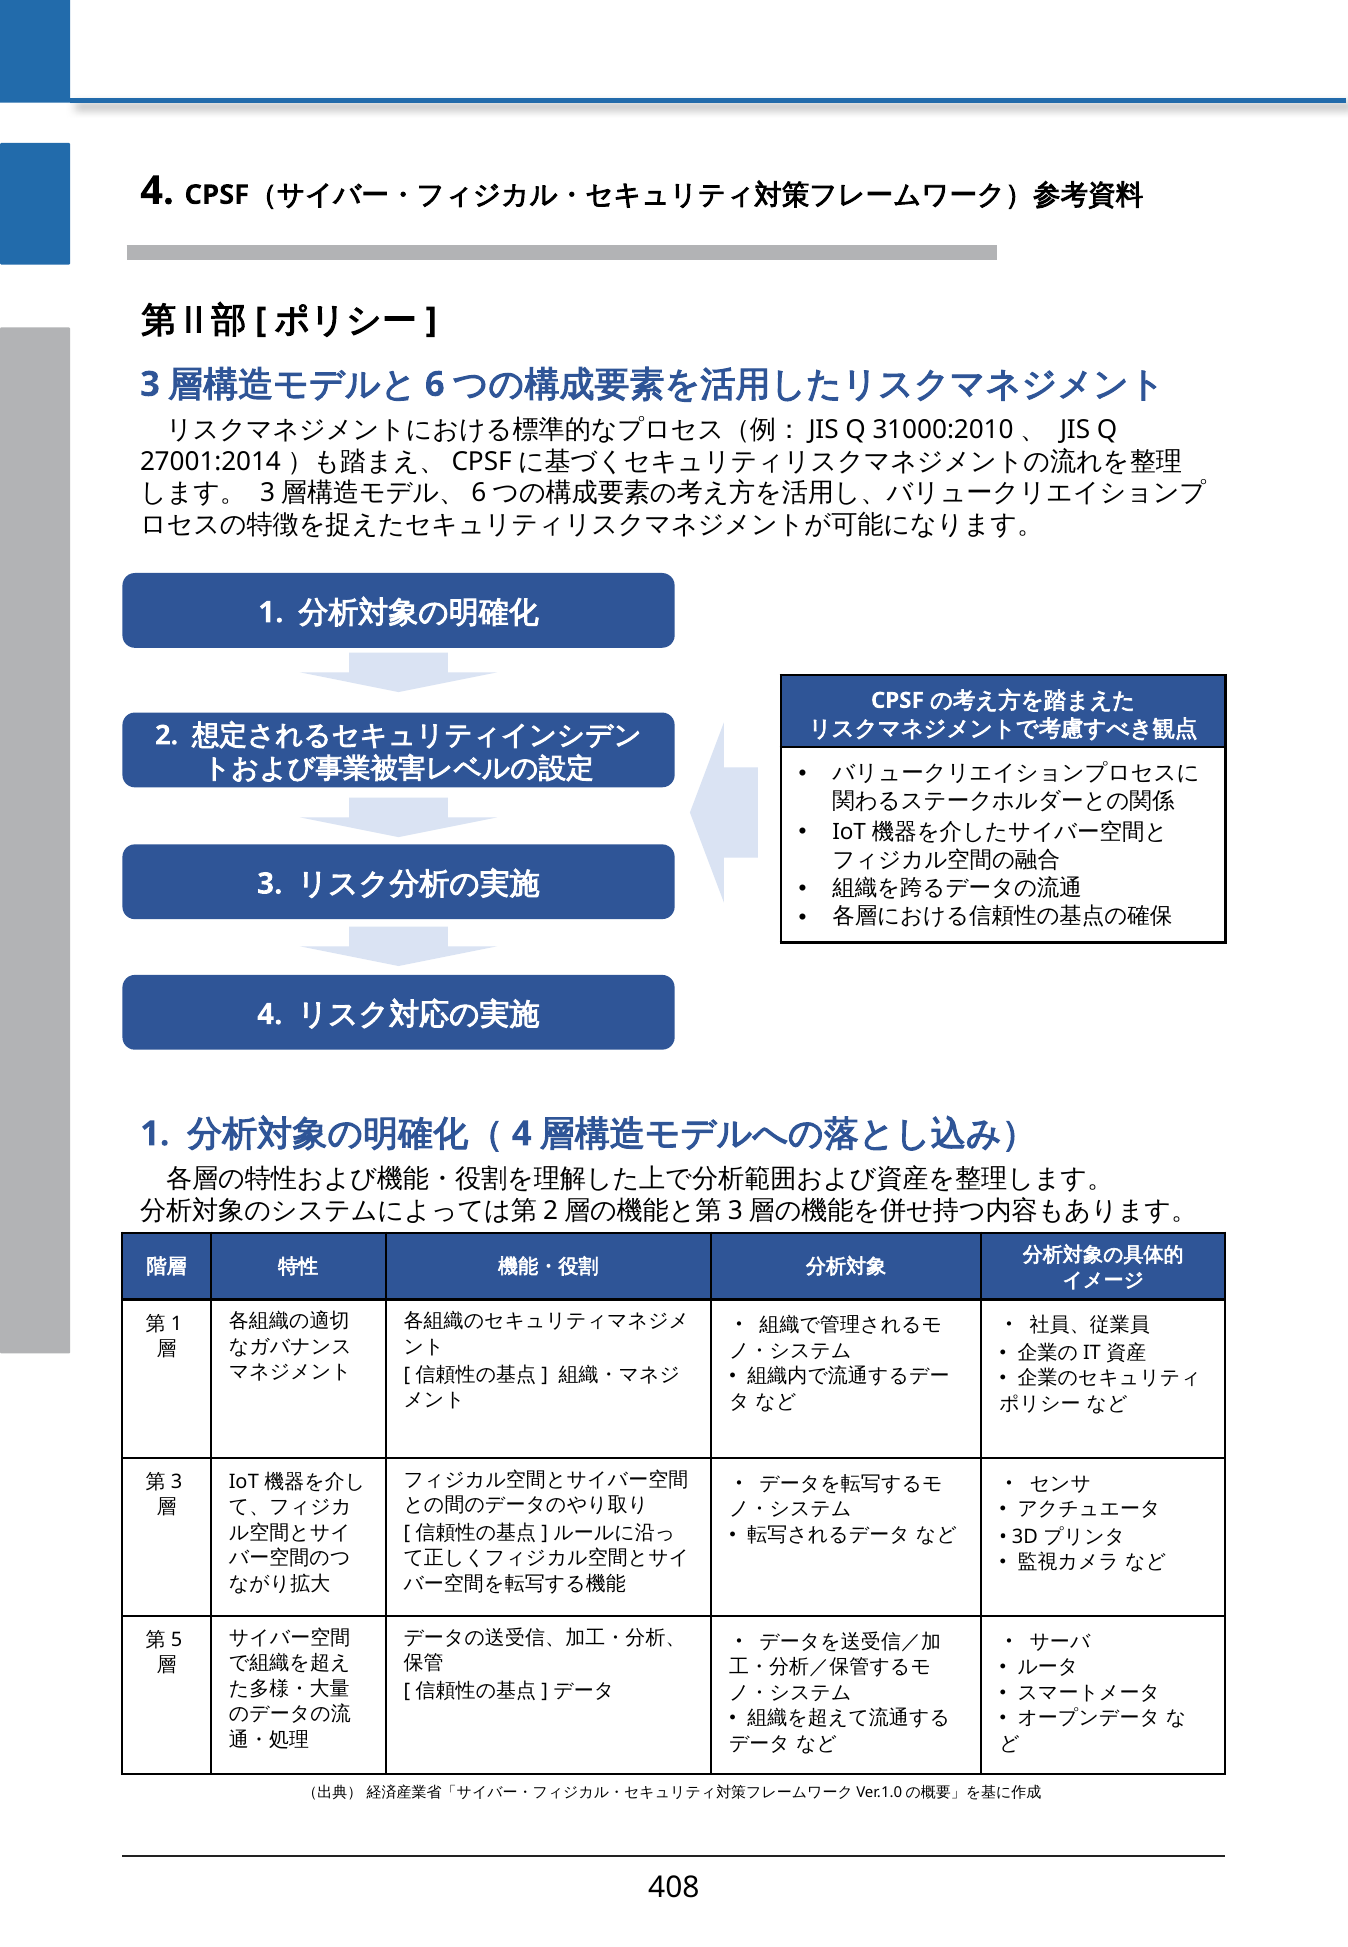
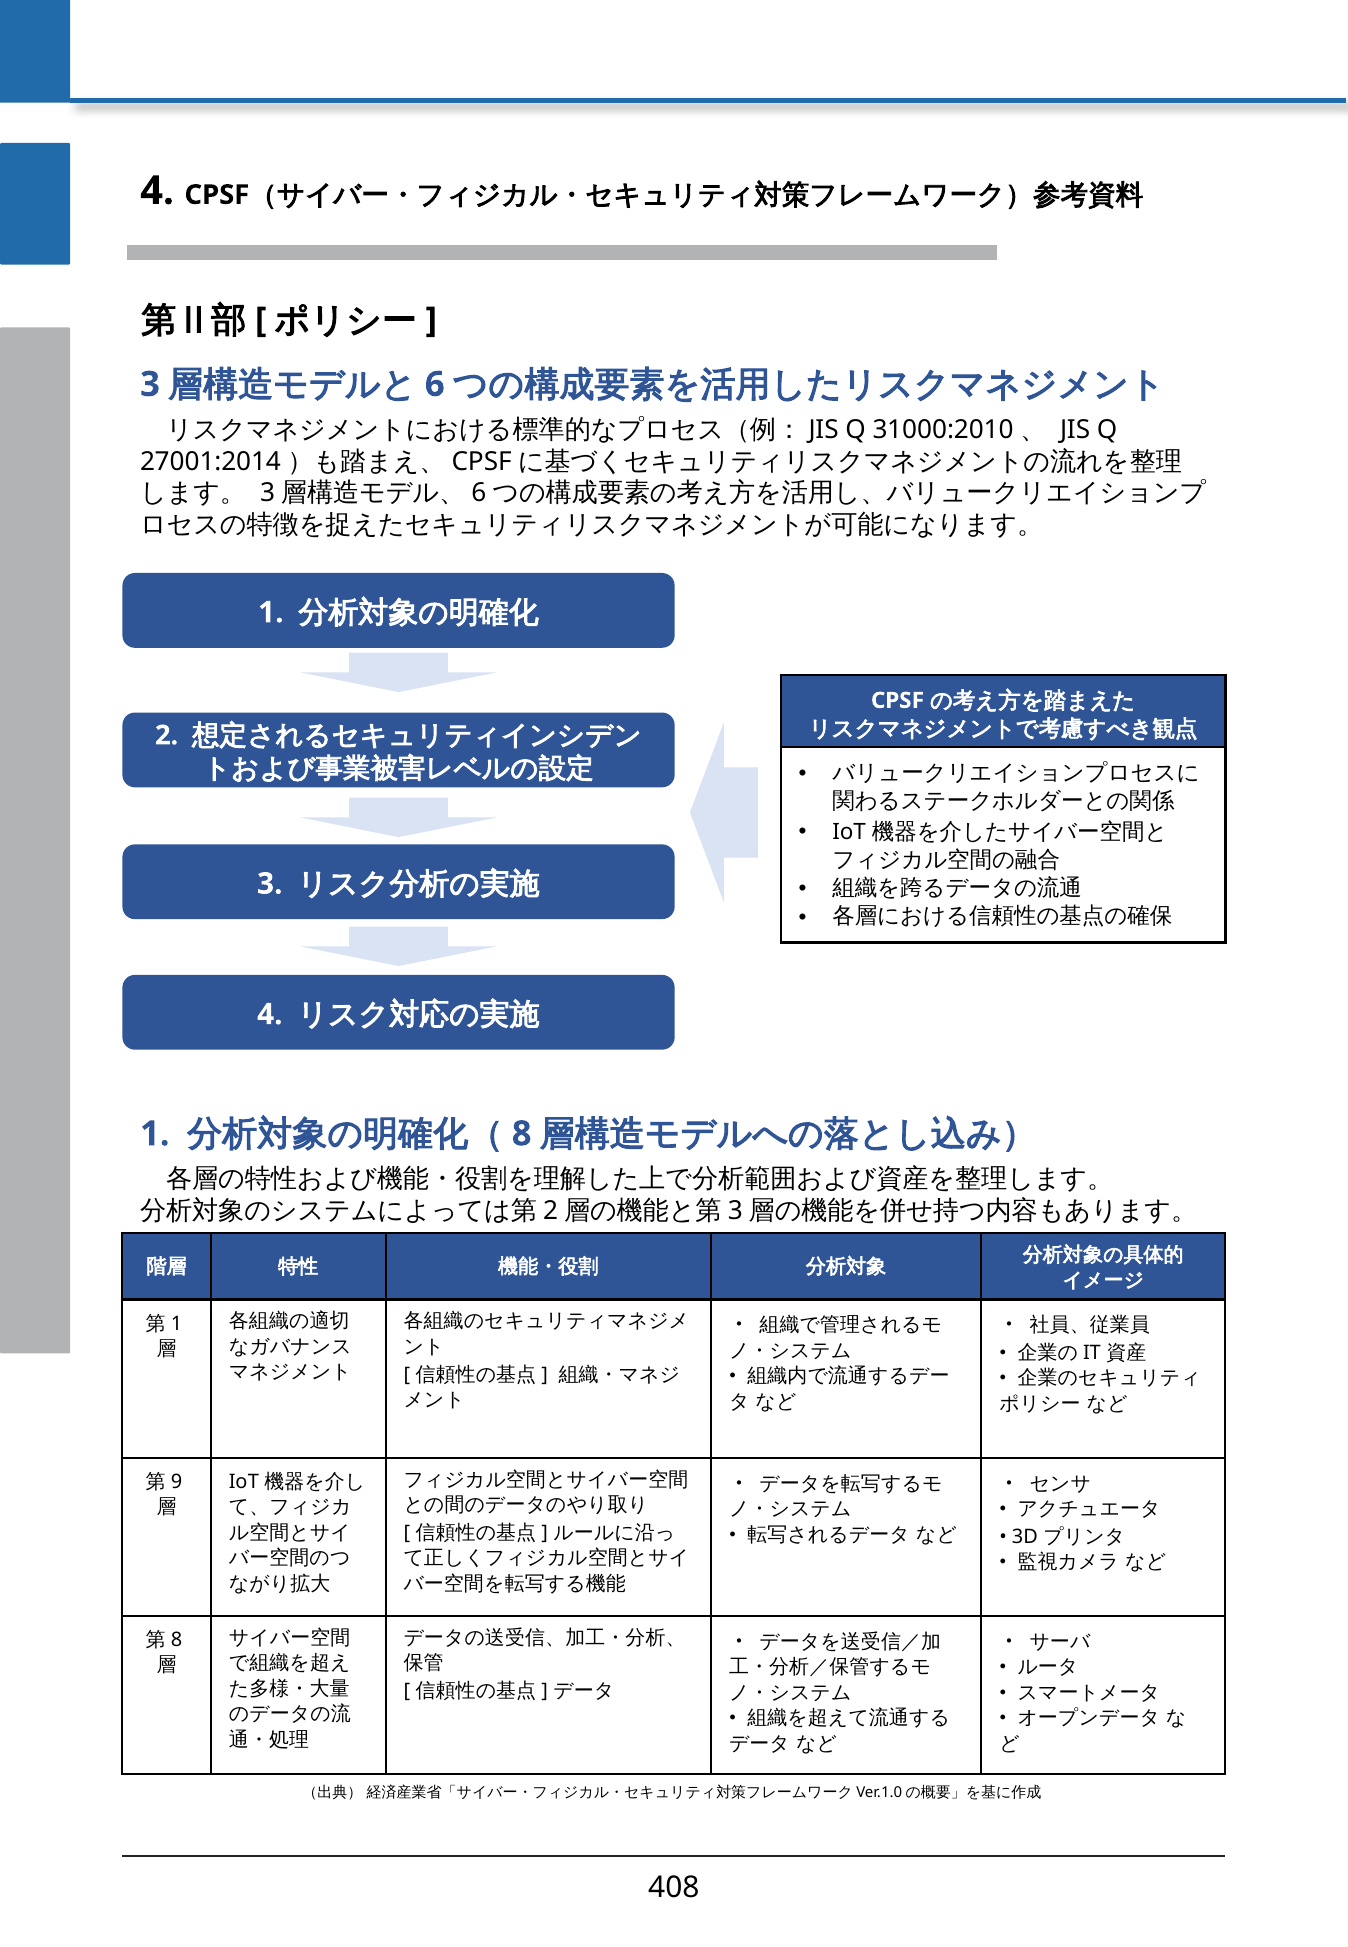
4: 4 -> 8 (522, 1134)
3: 3 -> 9 (177, 1482)
5: 5 -> 8 (177, 1640)
